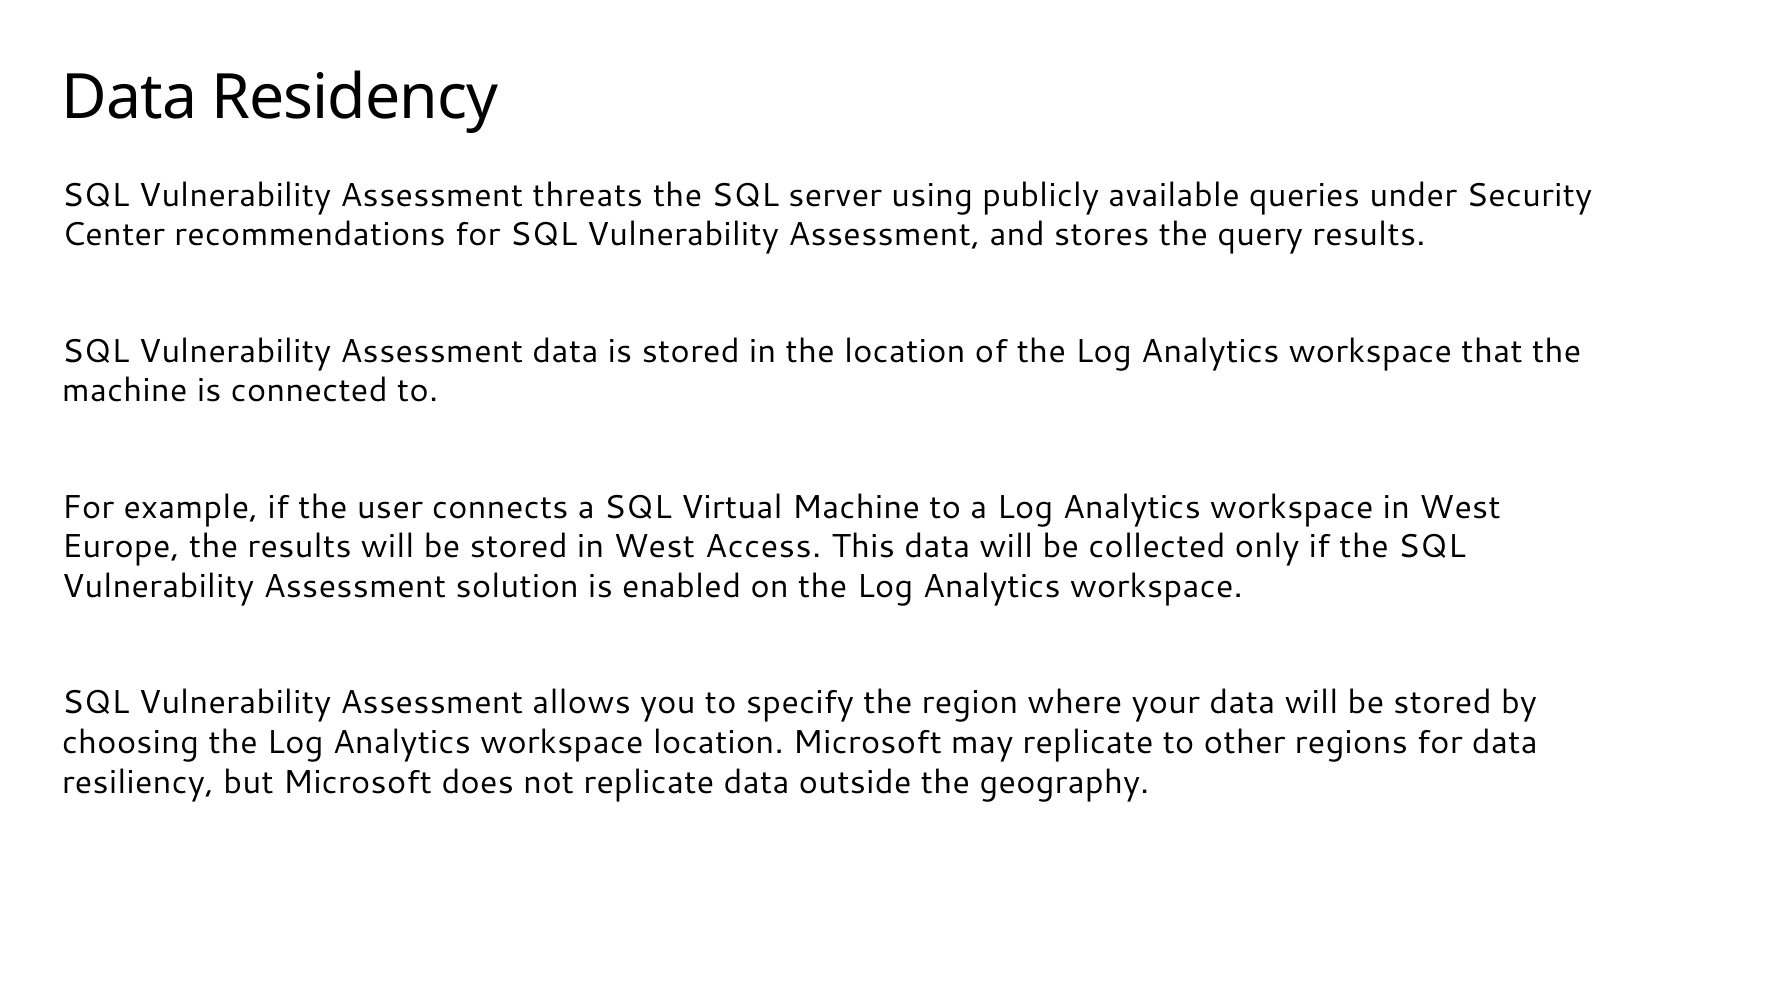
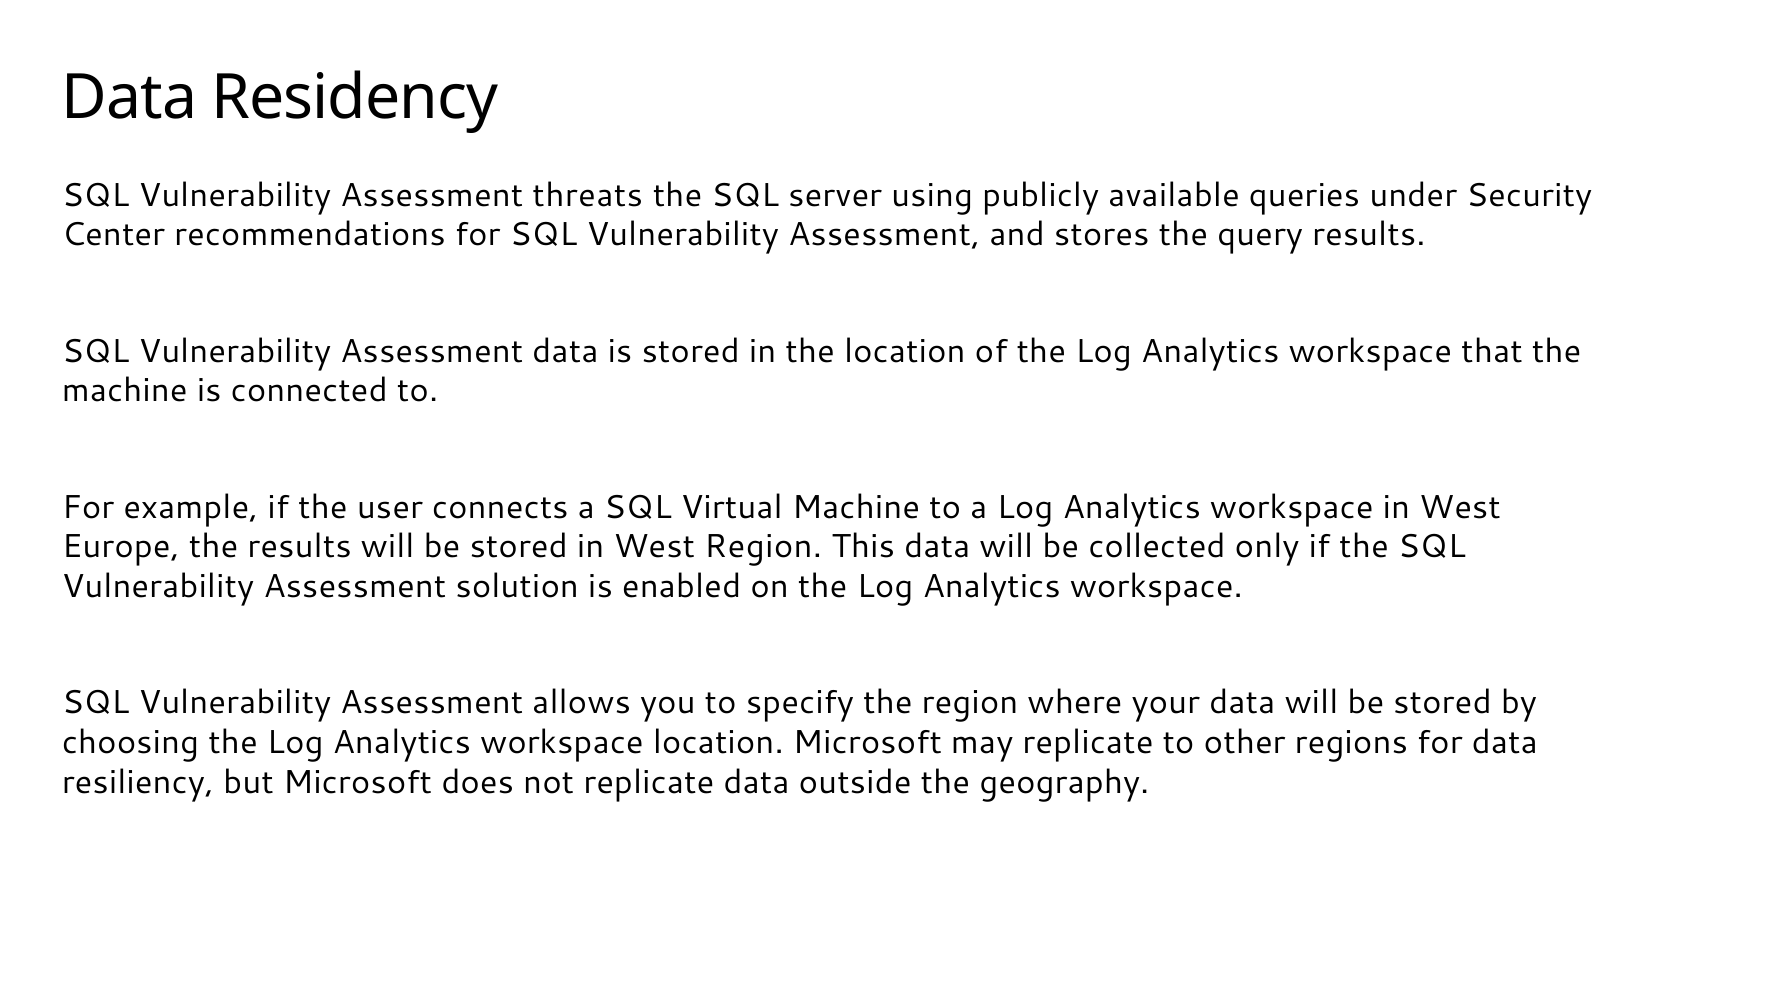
West Access: Access -> Region (763, 547)
